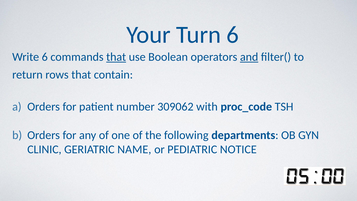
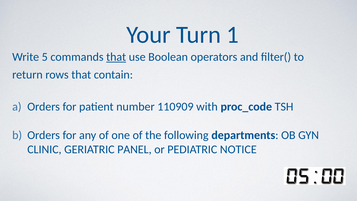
Turn 6: 6 -> 1 (233, 35)
Write 6: 6 -> 5 (45, 57)
and underline: present -> none (249, 57)
309062: 309062 -> 110909 (175, 107)
NAME: NAME -> PANEL (134, 149)
